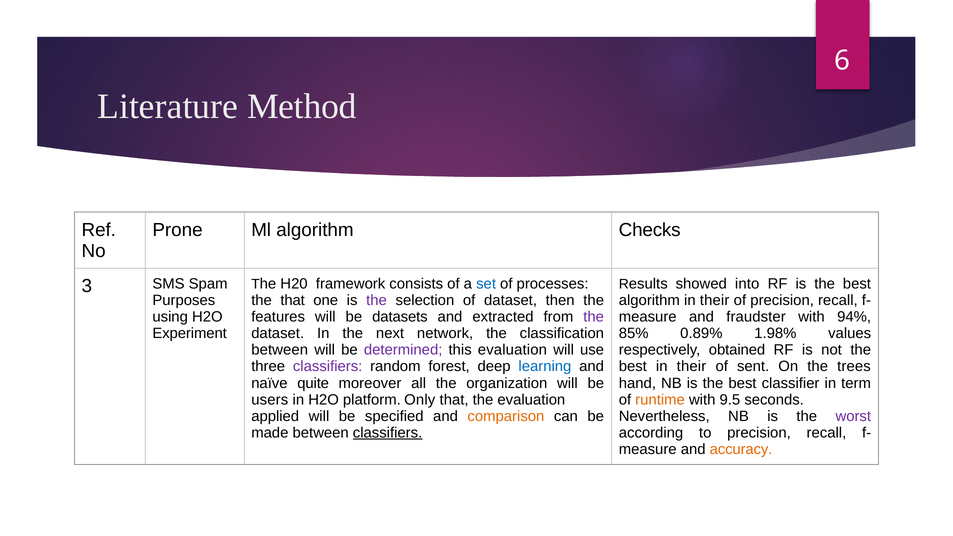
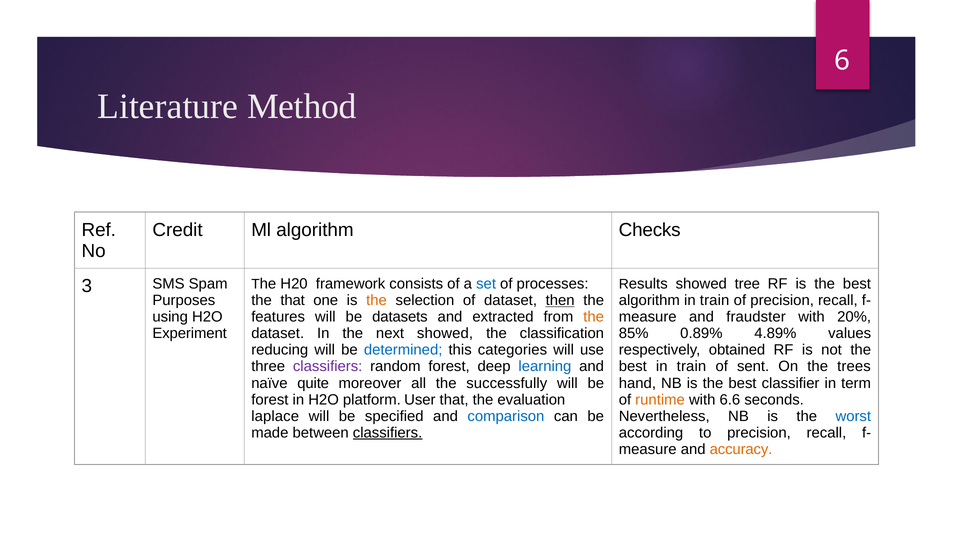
Prone: Prone -> Credit (178, 230)
into: into -> tree (747, 284)
the colour: purple -> orange (377, 300)
then underline: none -> present (560, 300)
algorithm in their: their -> train (715, 300)
the colour: purple -> orange (594, 317)
94%: 94% -> 20% (854, 317)
next network: network -> showed (445, 334)
1.98%: 1.98% -> 4.89% (775, 334)
between: between -> reducing (280, 350)
determined colour: purple -> blue (403, 350)
this evaluation: evaluation -> categories (512, 350)
best in their: their -> train (691, 367)
organization: organization -> successfully (507, 383)
users: users -> forest (270, 400)
Only: Only -> User (420, 400)
9.5: 9.5 -> 6.6 (730, 400)
applied: applied -> laplace (275, 416)
comparison colour: orange -> blue (506, 416)
worst colour: purple -> blue (853, 416)
